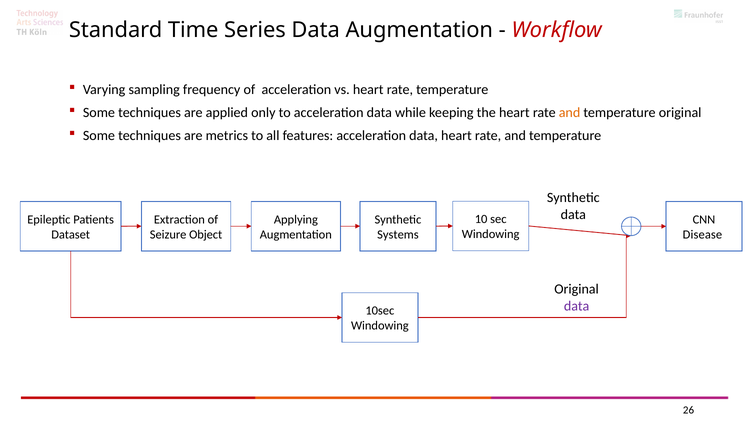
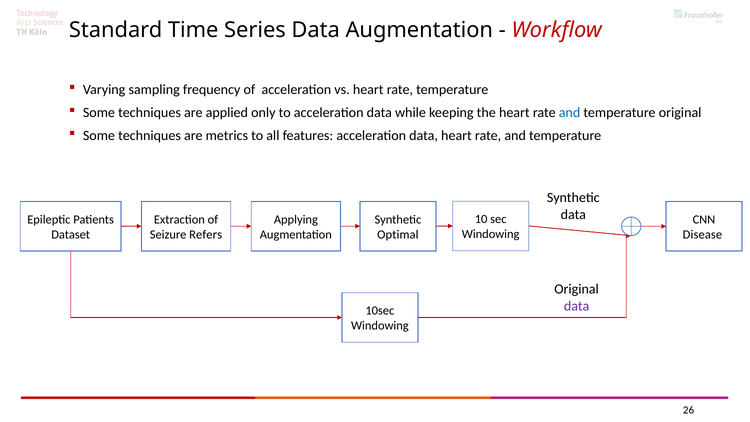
and colour: orange -> blue (570, 113)
Object: Object -> Refers (206, 234)
Systems: Systems -> Optimal (398, 234)
